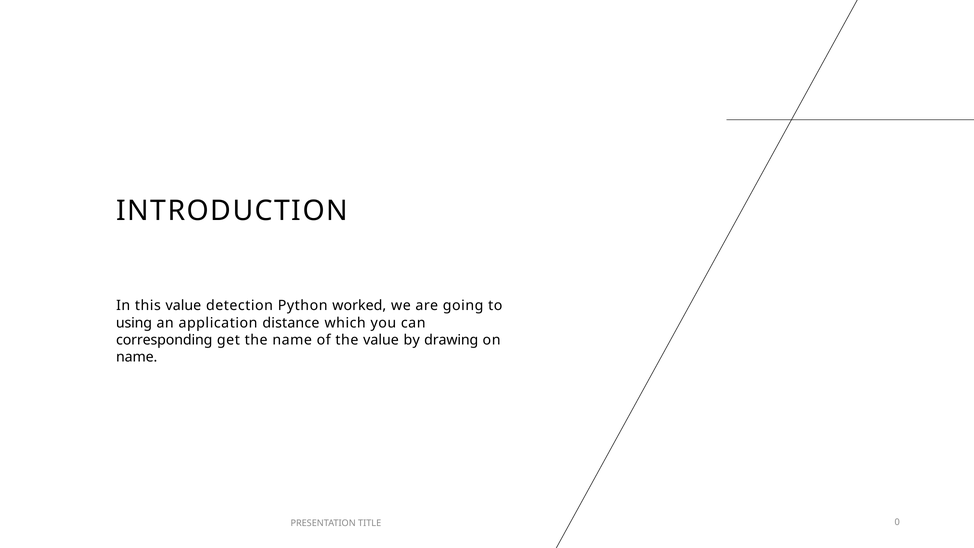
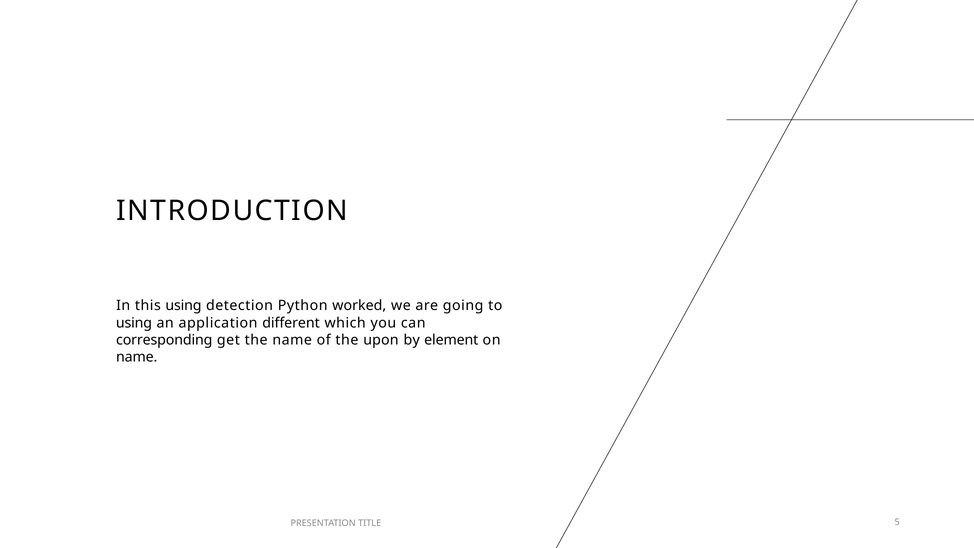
this value: value -> using (183, 306)
distance: distance -> different (291, 323)
the value: value -> upon (381, 340)
drawing: drawing -> element (451, 340)
0: 0 -> 5 (897, 522)
